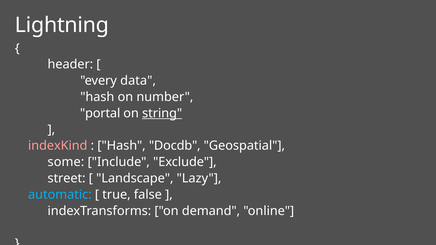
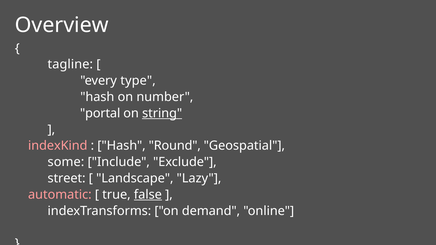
Lightning: Lightning -> Overview (62, 25)
header: header -> tagline (70, 64)
data: data -> type (138, 81)
Docdb: Docdb -> Round (175, 146)
automatic colour: light blue -> pink (60, 195)
false underline: none -> present (148, 195)
